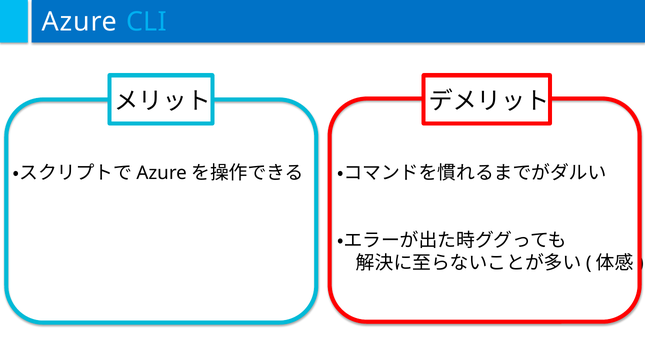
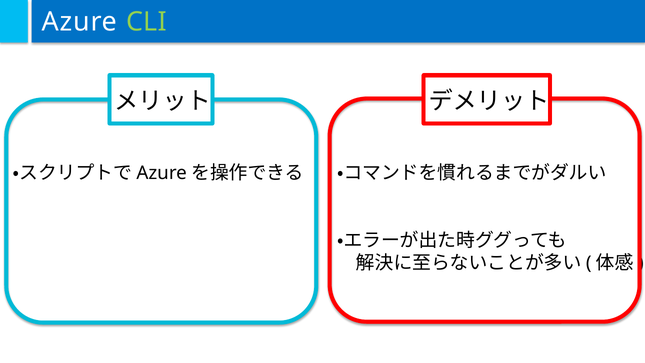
CLI colour: light blue -> light green (147, 22)
